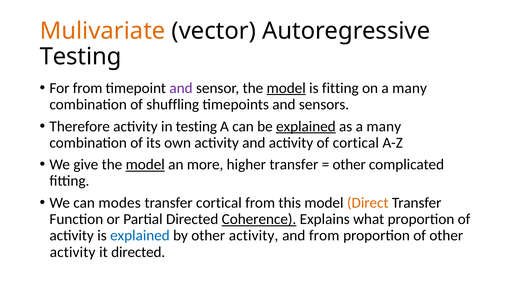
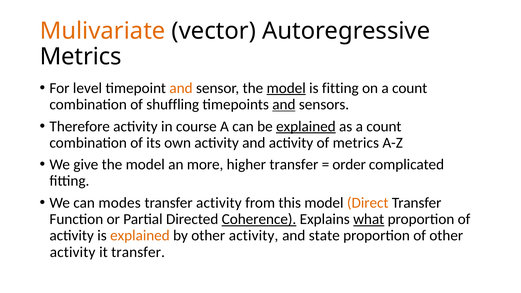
Testing: Testing -> Metrics (81, 57)
For from: from -> level (87, 88)
and colour: purple -> orange (181, 88)
on a many: many -> count (410, 88)
and underline: none -> present (284, 105)
in testing: testing -> course (196, 126)
as a many: many -> count (384, 126)
of cortical: cortical -> metrics (356, 143)
model underline: present -> none (145, 165)
other: other -> order (349, 165)
transfer cortical: cortical -> activity (219, 203)
what underline: none -> present (369, 219)
explained colour: blue -> orange (140, 236)
and from: from -> state (324, 236)
it directed: directed -> transfer (138, 252)
